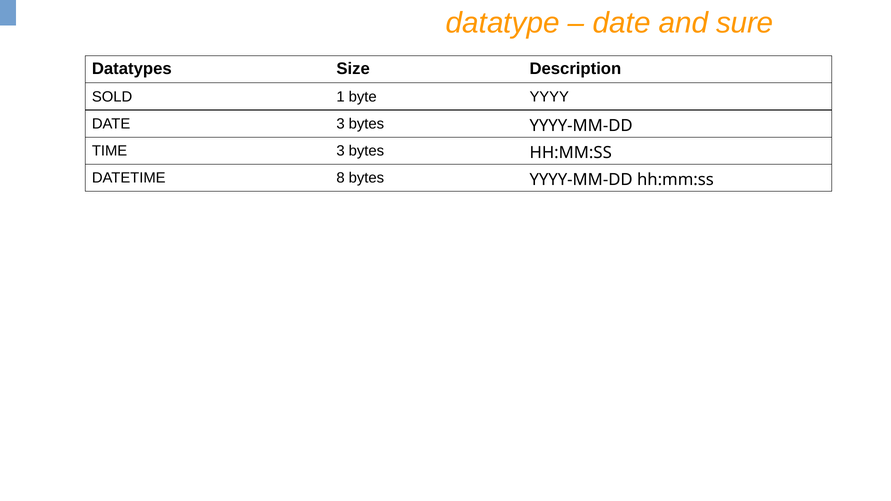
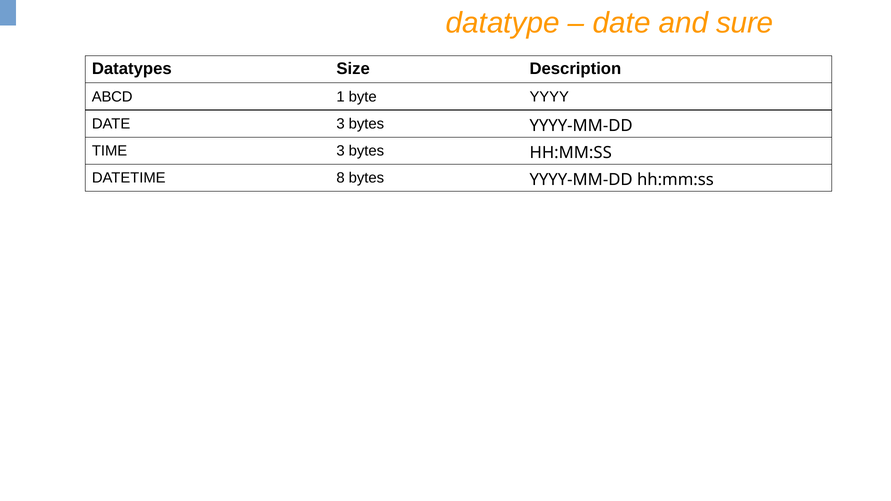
SOLD: SOLD -> ABCD (112, 97)
